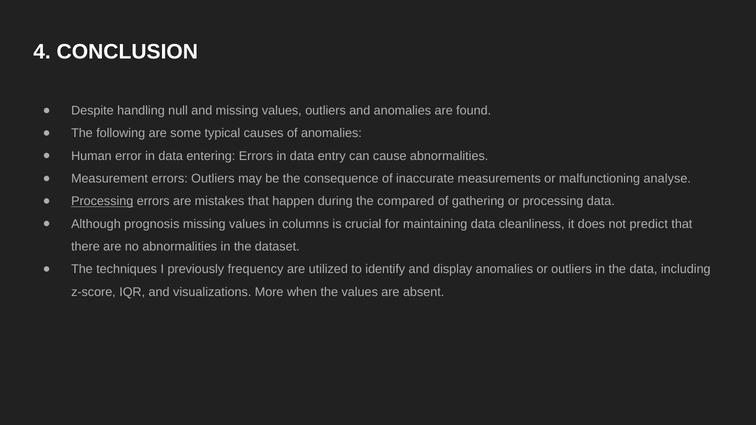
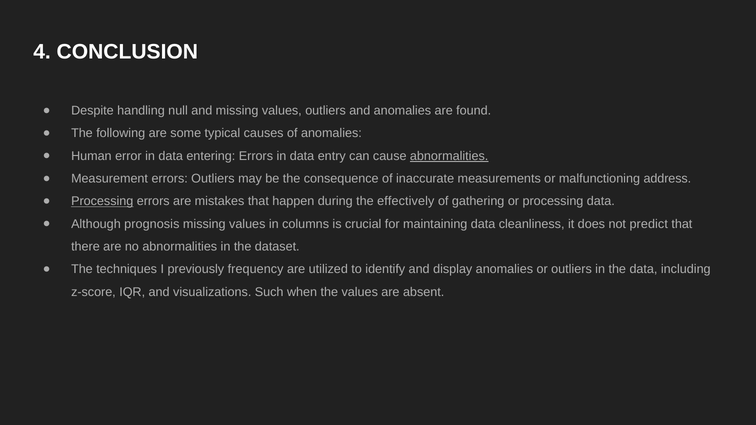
abnormalities underline: none -> present (449, 156)
analyse: analyse -> address (667, 179)
compared: compared -> effectively (406, 201)
More: More -> Such (269, 292)
